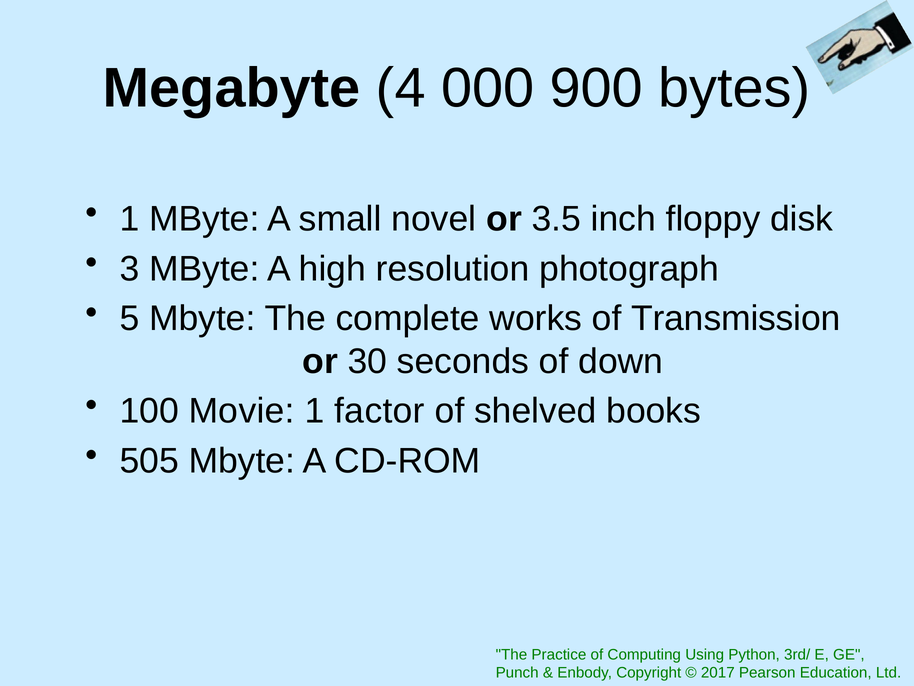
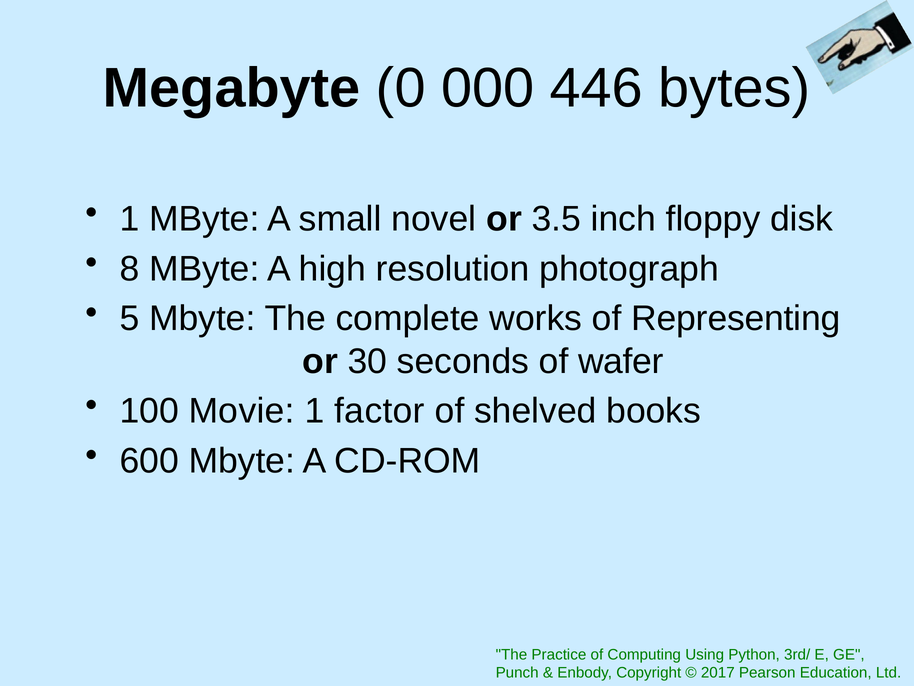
4: 4 -> 0 (401, 88)
900: 900 -> 446 (596, 88)
3: 3 -> 8 (129, 269)
Transmission: Transmission -> Representing (736, 318)
down: down -> wafer (621, 361)
505: 505 -> 600 (149, 461)
